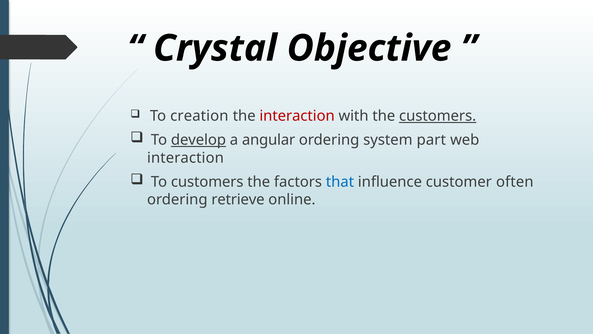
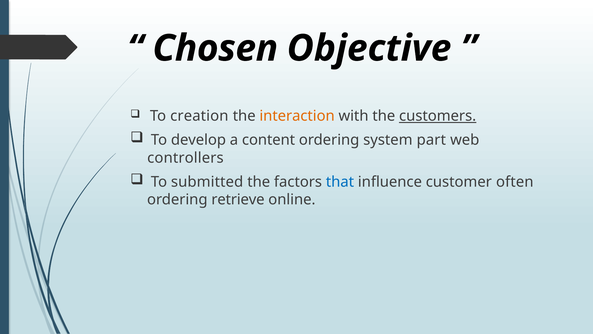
Crystal: Crystal -> Chosen (215, 48)
interaction colour: red -> orange (297, 116)
develop underline: present -> none (198, 140)
angular: angular -> content (269, 140)
interaction: interaction -> controllers (185, 158)
To customers: customers -> submitted (207, 182)
